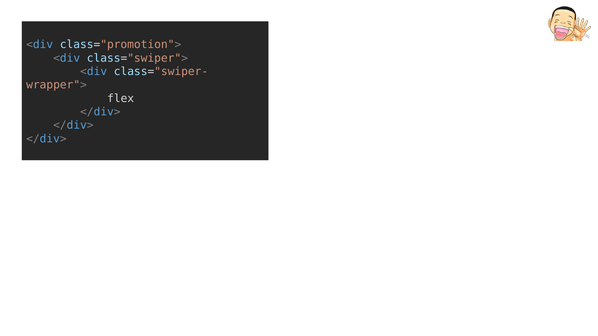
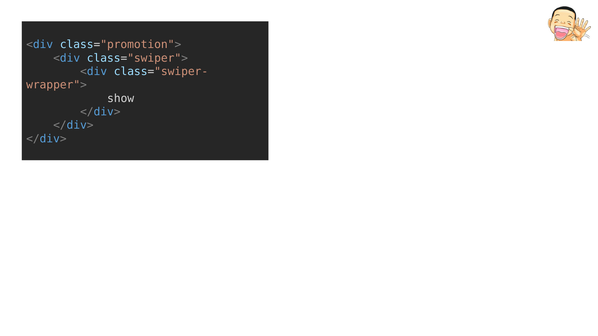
flex: flex -> show (121, 98)
